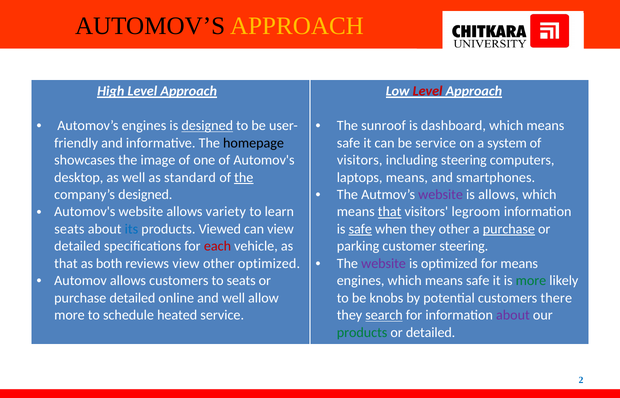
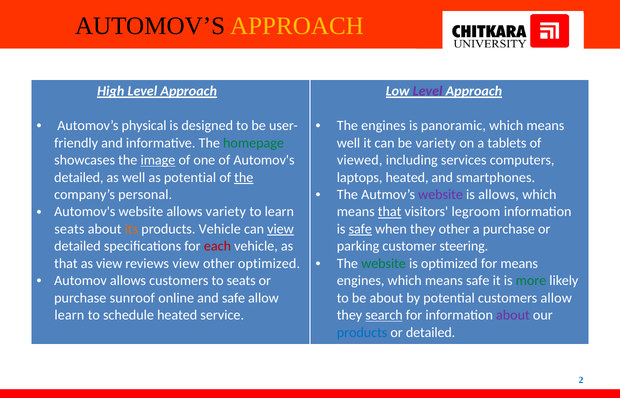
Level colour: red -> purple (428, 91)
Automov’s engines: engines -> physical (144, 126)
designed underline: present -> none (207, 126)
The sunroof: sunroof -> engines (384, 126)
dashboard: dashboard -> panoramic (453, 126)
homepage colour: black -> green (254, 143)
safe: safe -> well (349, 143)
be service: service -> variety (436, 143)
system: system -> tablets (507, 143)
image underline: none -> present (158, 160)
visitors: visitors -> viewed (360, 160)
including steering: steering -> services (464, 160)
desktop: desktop -> detailed (79, 177)
as standard: standard -> potential (190, 177)
laptops means: means -> heated (407, 177)
company’s designed: designed -> personal (145, 194)
its colour: blue -> orange (131, 229)
products Viewed: Viewed -> Vehicle (220, 229)
view underline: none -> present (280, 229)
purchase underline: present -> none (509, 229)
website colour: purple -> green (384, 263)
as both: both -> view (109, 263)
purchase detailed: detailed -> sunroof (132, 298)
and well: well -> safe (233, 298)
be knobs: knobs -> about (386, 298)
customers there: there -> allow (556, 298)
more: more -> learn (69, 315)
products colour: green -> blue (362, 332)
